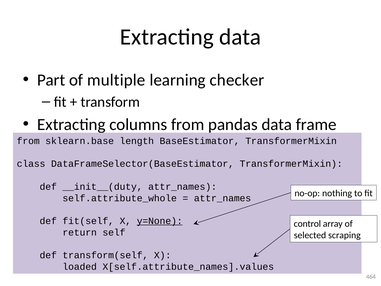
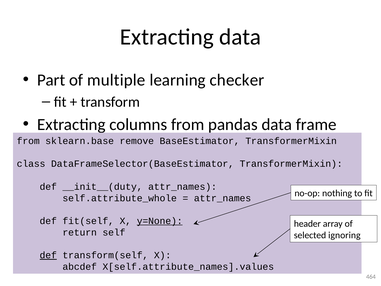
length: length -> remove (137, 141)
control: control -> header (307, 223)
scraping: scraping -> ignoring (344, 235)
def underline: none -> present (48, 255)
loaded: loaded -> abcdef (80, 267)
